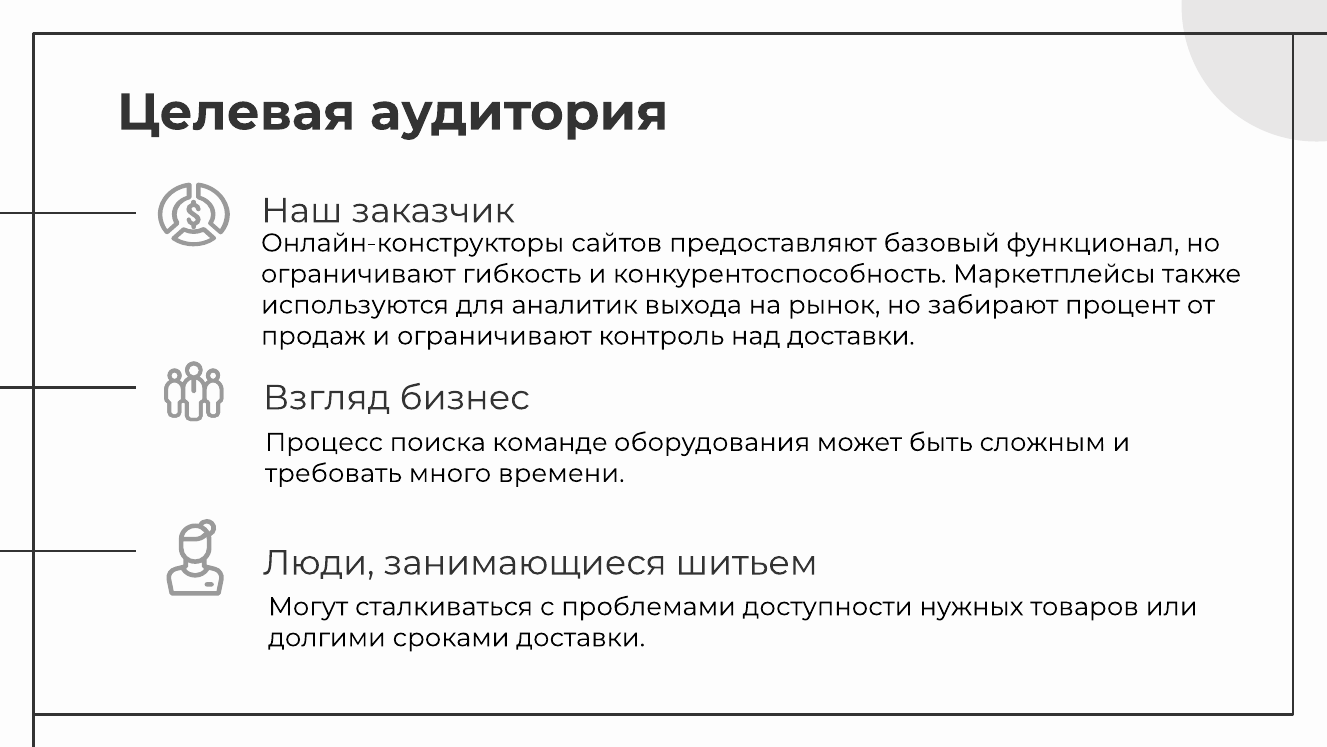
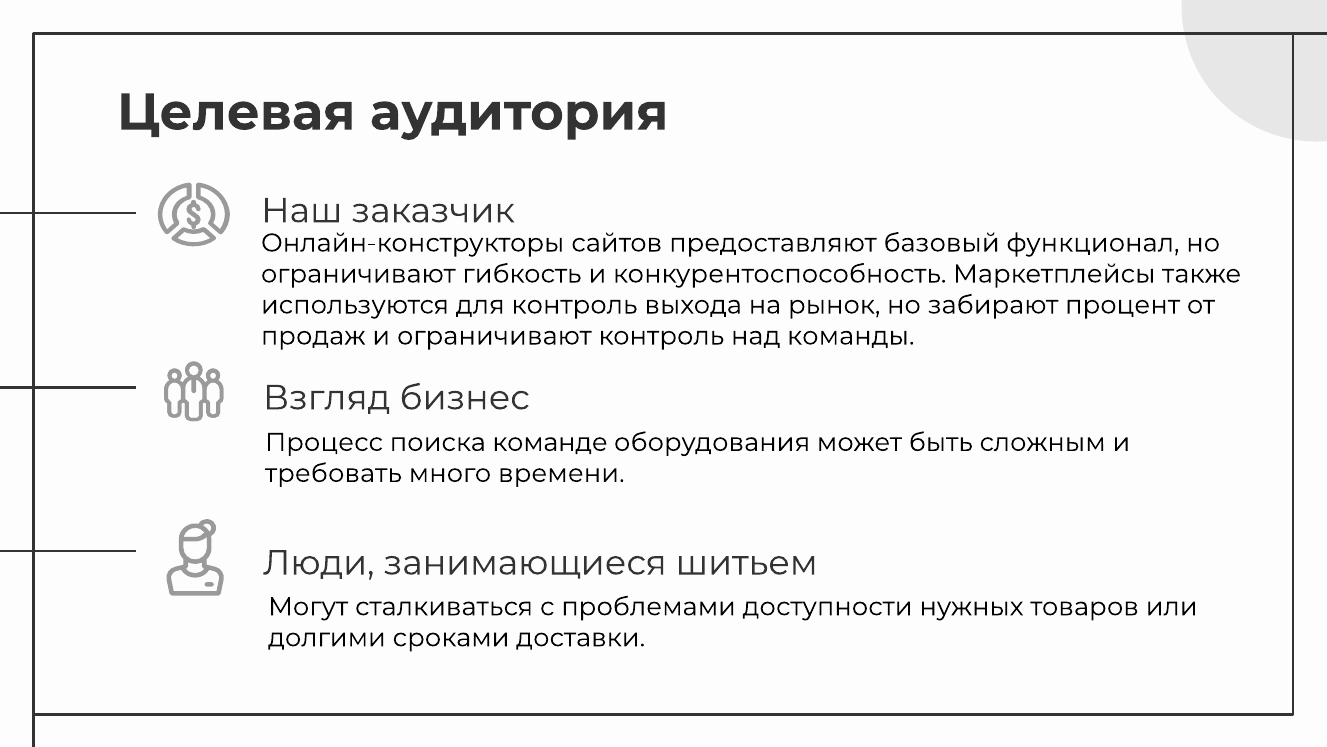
для аналитик: аналитик -> контроль (575, 305)
над доставки: доставки -> команды (851, 336)
